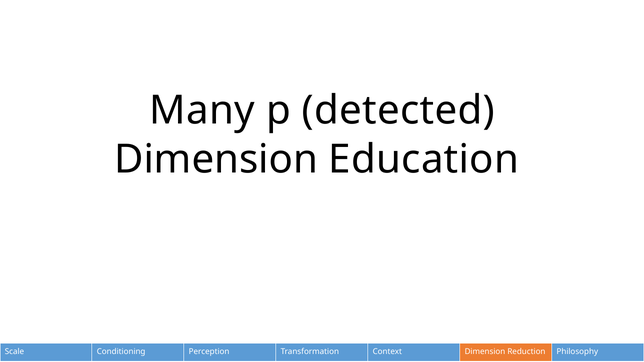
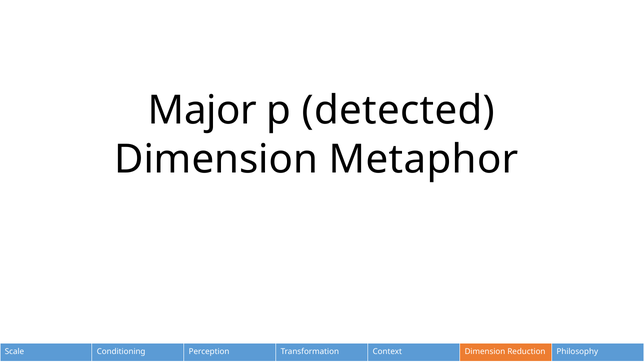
Many: Many -> Major (202, 110)
Education: Education -> Metaphor (424, 160)
